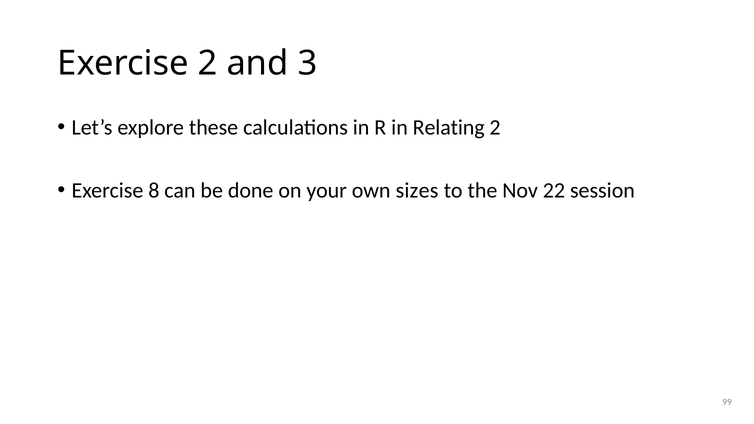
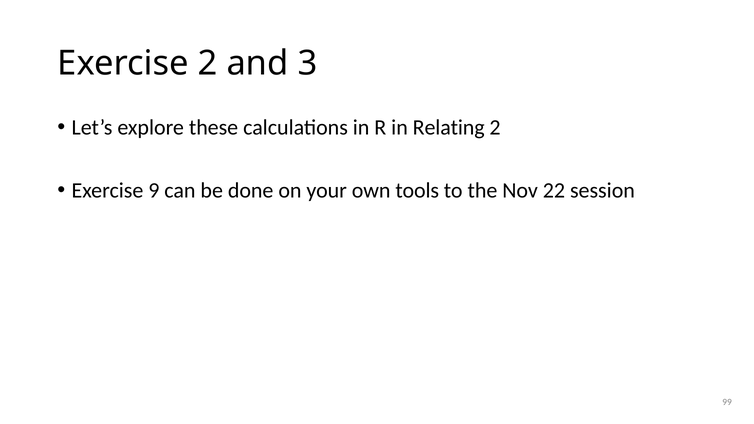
8: 8 -> 9 (154, 191)
sizes: sizes -> tools (417, 191)
